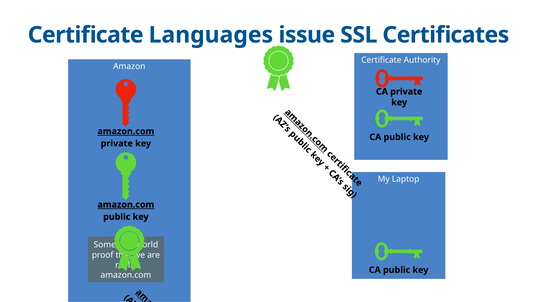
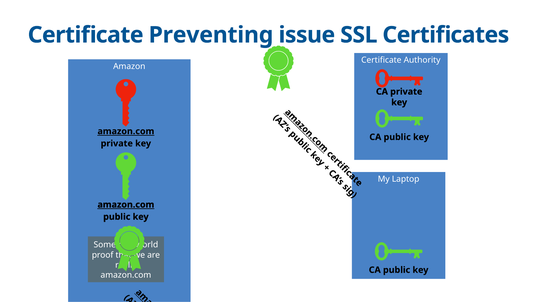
Languages: Languages -> Preventing (211, 35)
